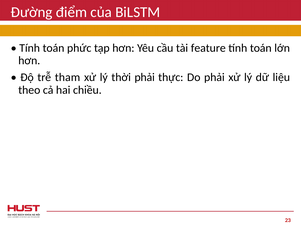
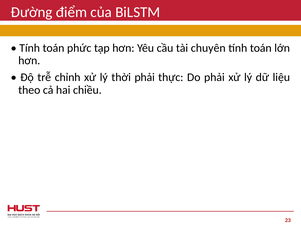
feature: feature -> chuyên (208, 48)
tham: tham -> chỉnh (68, 78)
